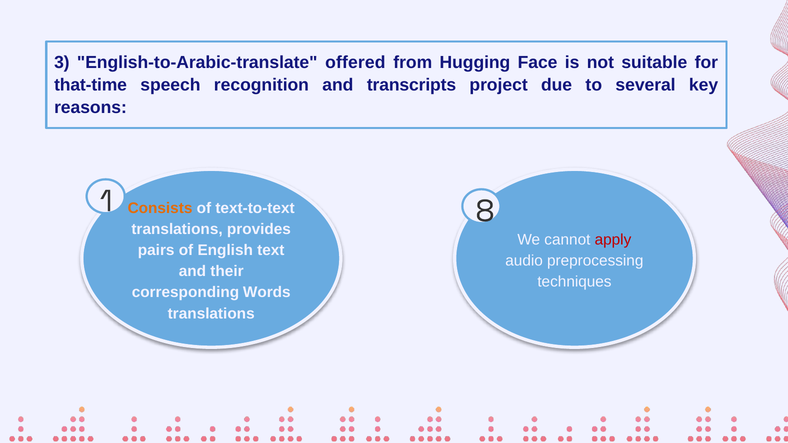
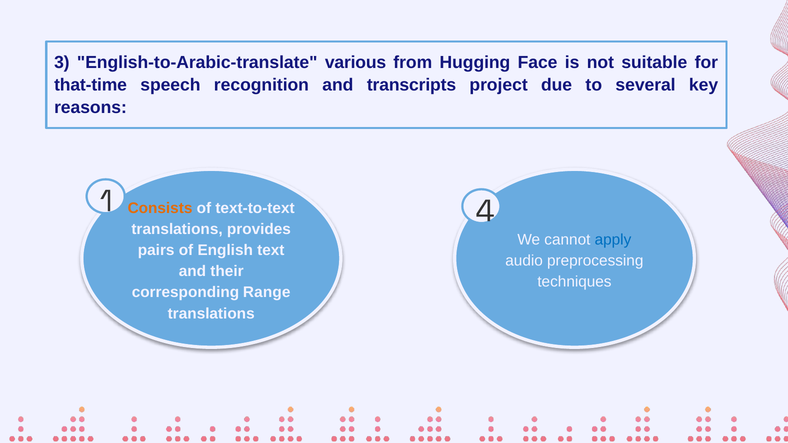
offered: offered -> various (356, 63)
8: 8 -> 4 (485, 211)
apply colour: red -> blue (613, 240)
Words: Words -> Range (267, 293)
